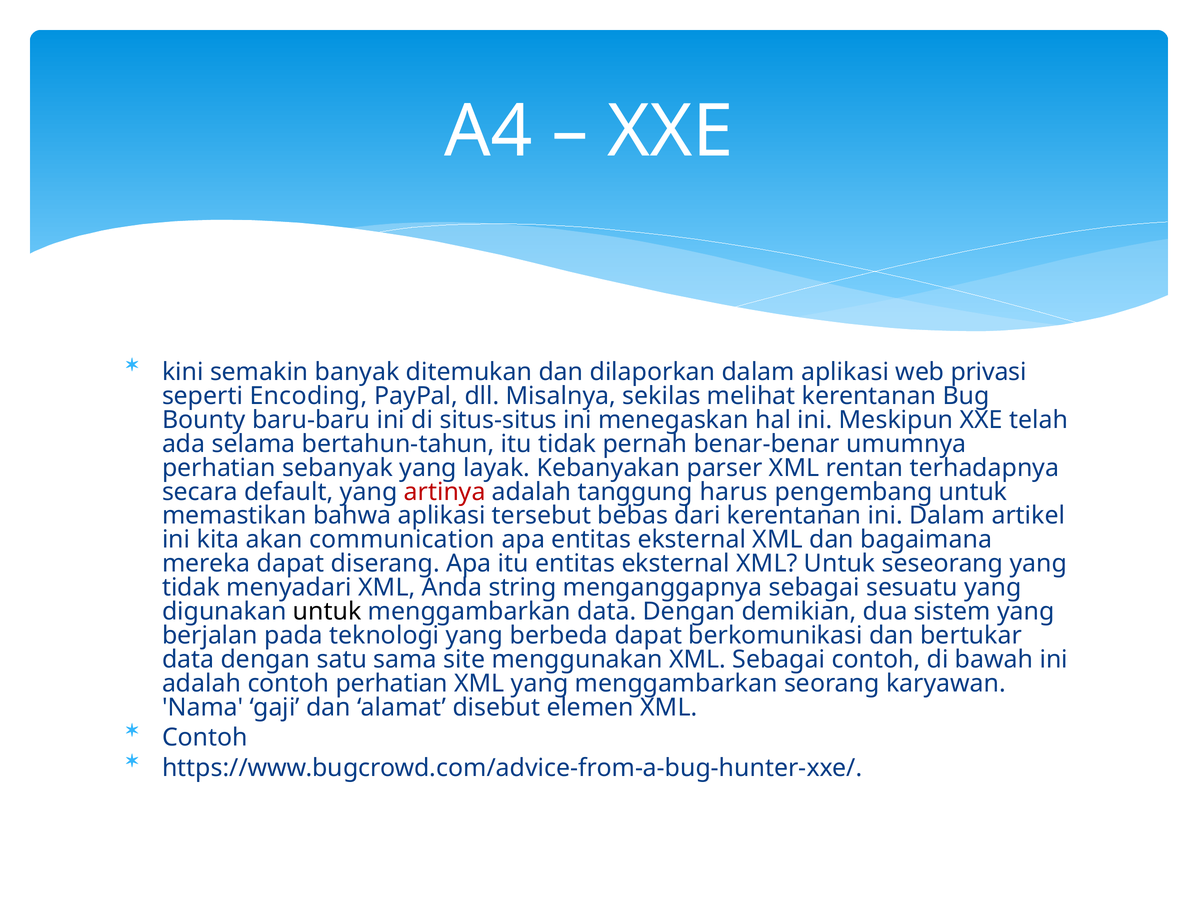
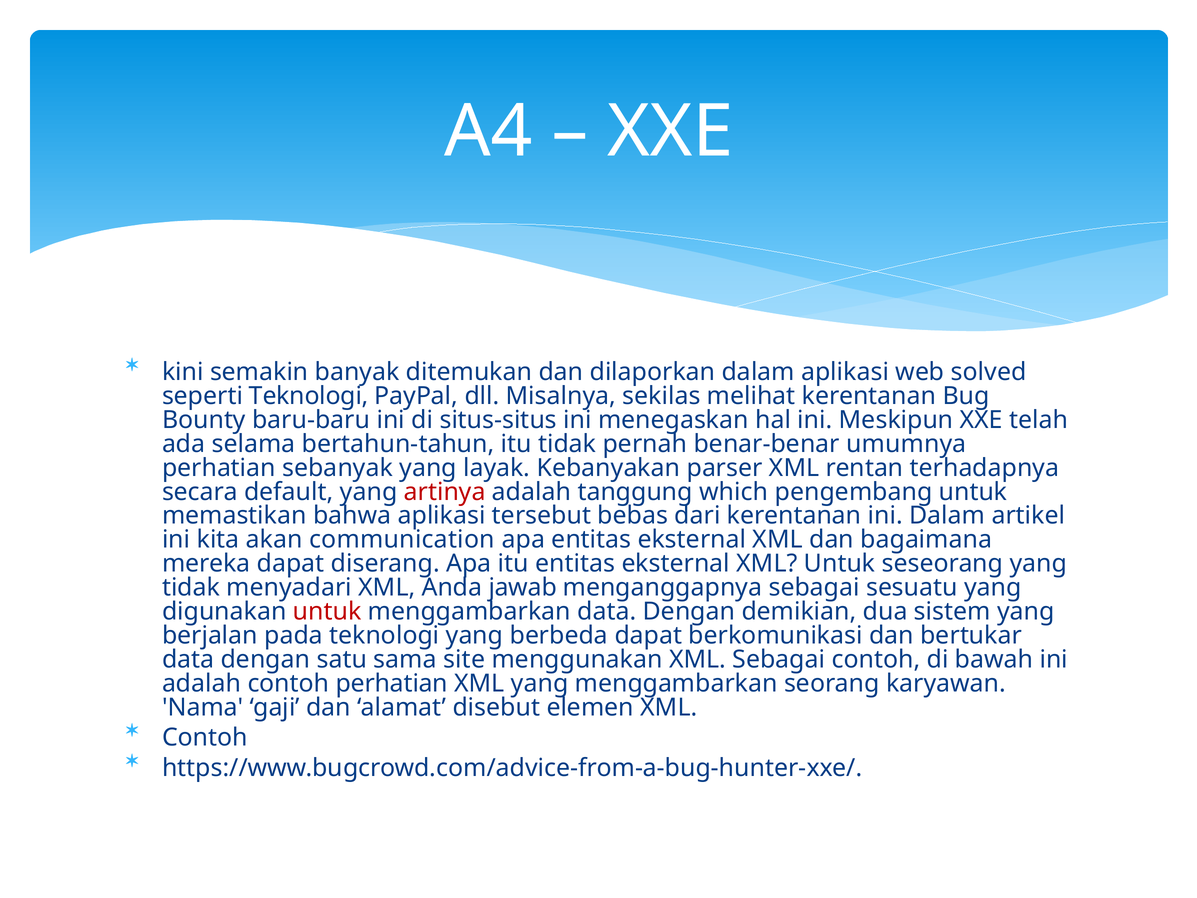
privasi: privasi -> solved (989, 372)
seperti Encoding: Encoding -> Teknologi (309, 396)
harus: harus -> which (734, 492)
string: string -> jawab (523, 587)
untuk colour: black -> red (327, 611)
